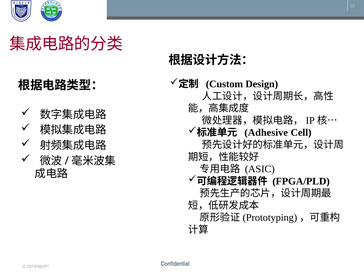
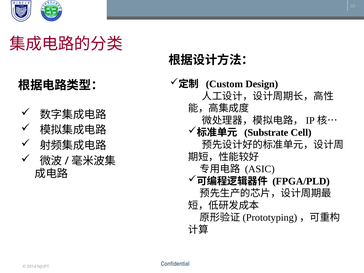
Adhesive: Adhesive -> Substrate (266, 133)
